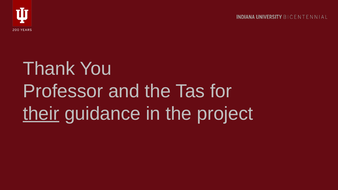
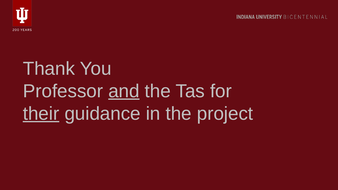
and underline: none -> present (124, 91)
